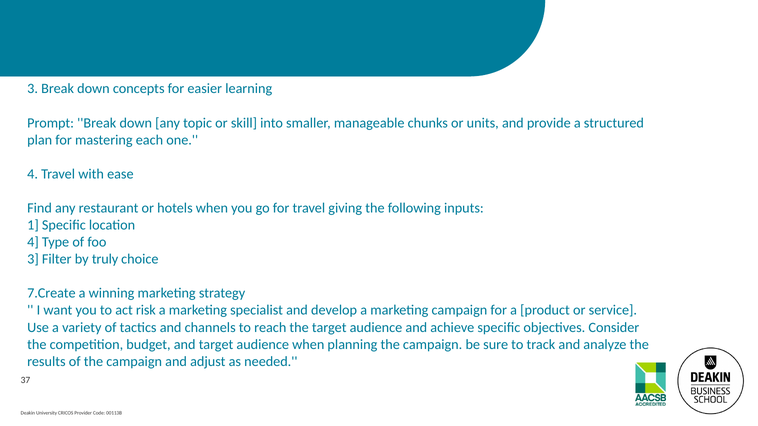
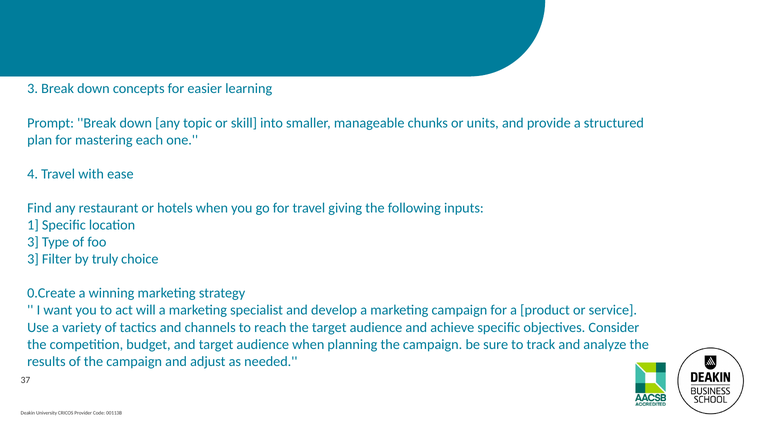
4: 4 -> 3 (33, 242)
7.Create: 7.Create -> 0.Create (51, 294)
risk: risk -> will (146, 311)
